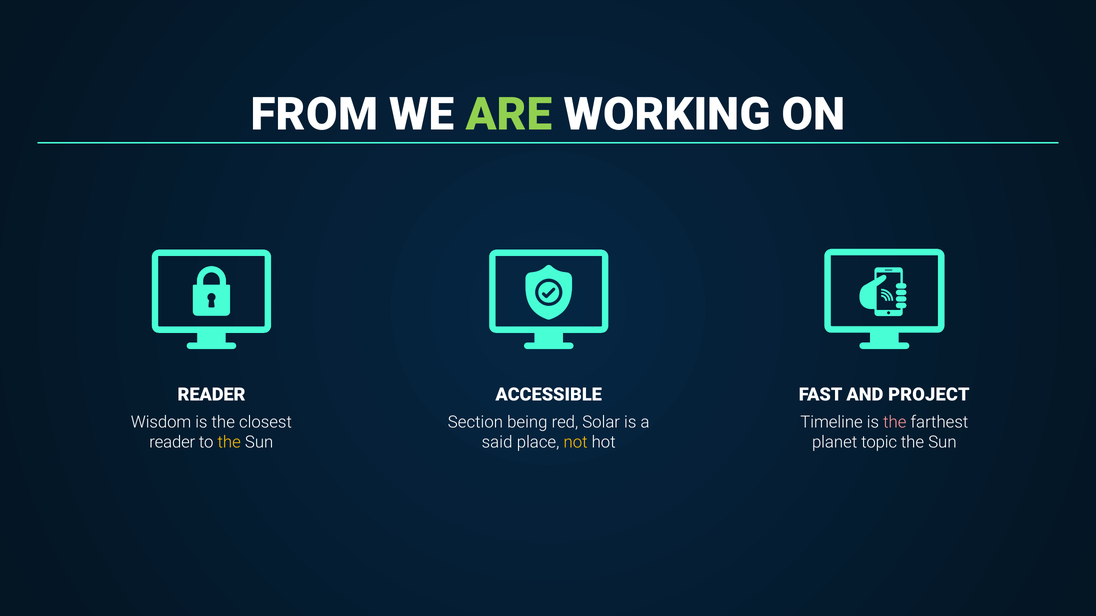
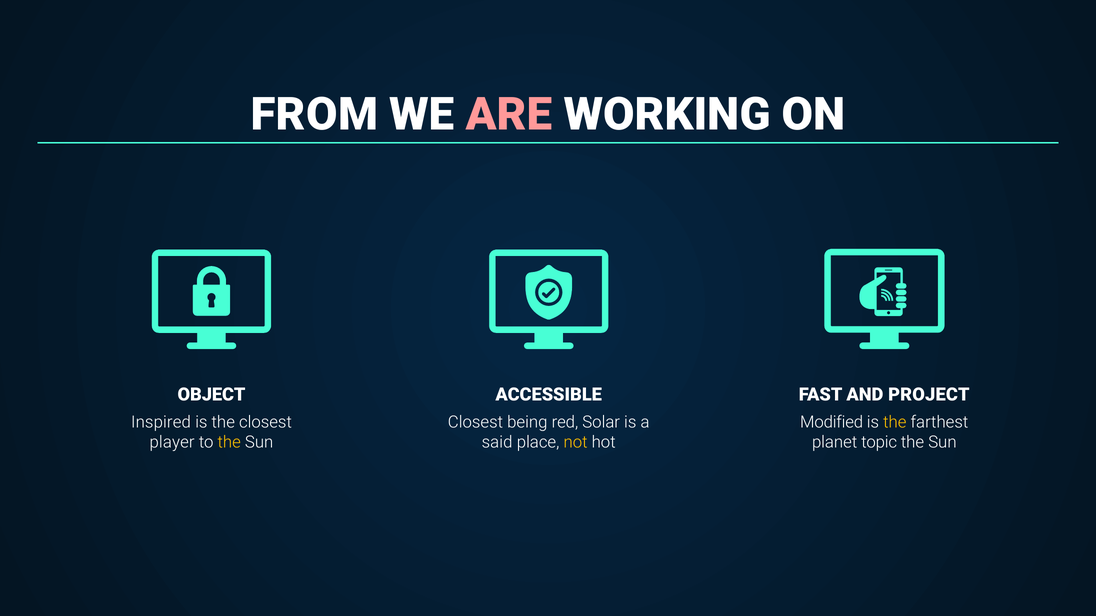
ARE colour: light green -> pink (509, 115)
READER: READER -> OBJECT (211, 395)
Wisdom: Wisdom -> Inspired (161, 423)
Section: Section -> Closest (475, 423)
Timeline: Timeline -> Modified (832, 423)
the colour: pink -> yellow (895, 423)
reader: reader -> player (172, 443)
